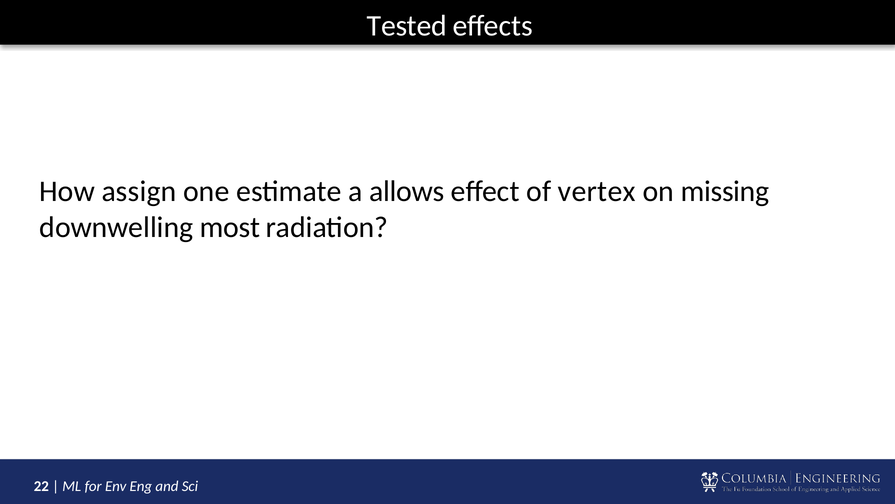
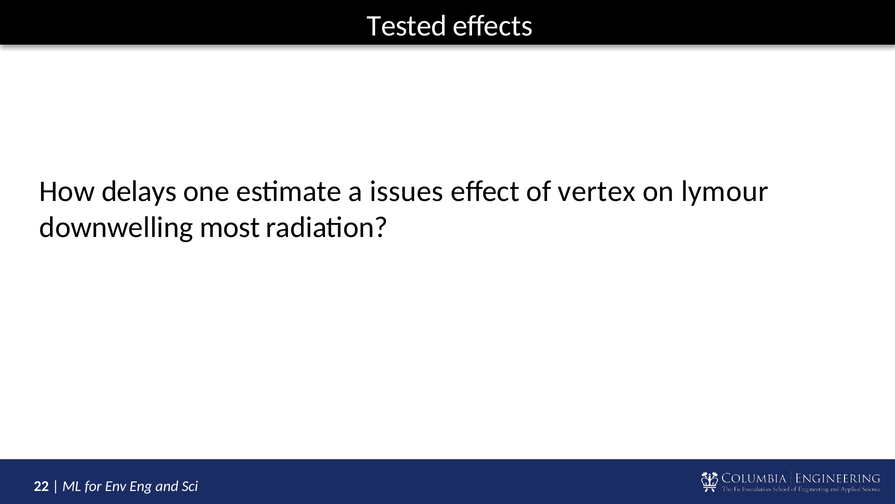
assign: assign -> delays (139, 191)
allows: allows -> issues (406, 191)
missing: missing -> lymour (725, 191)
